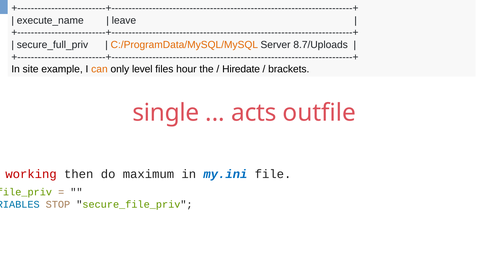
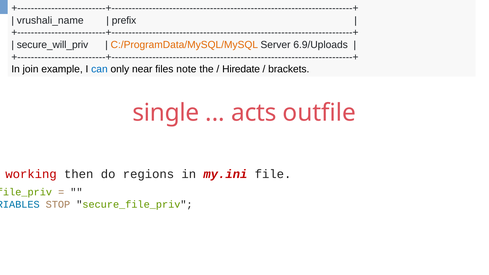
execute_name: execute_name -> vrushali_name (50, 20)
leave: leave -> prefix (124, 20)
secure_full_priv: secure_full_priv -> secure_will_priv (53, 45)
8.7/Uploads: 8.7/Uploads -> 6.9/Uploads (321, 45)
site: site -> join (31, 69)
can colour: orange -> blue (99, 69)
level: level -> near (142, 69)
hour: hour -> note (186, 69)
maximum: maximum -> regions (148, 174)
my.ini colour: blue -> red (225, 174)
